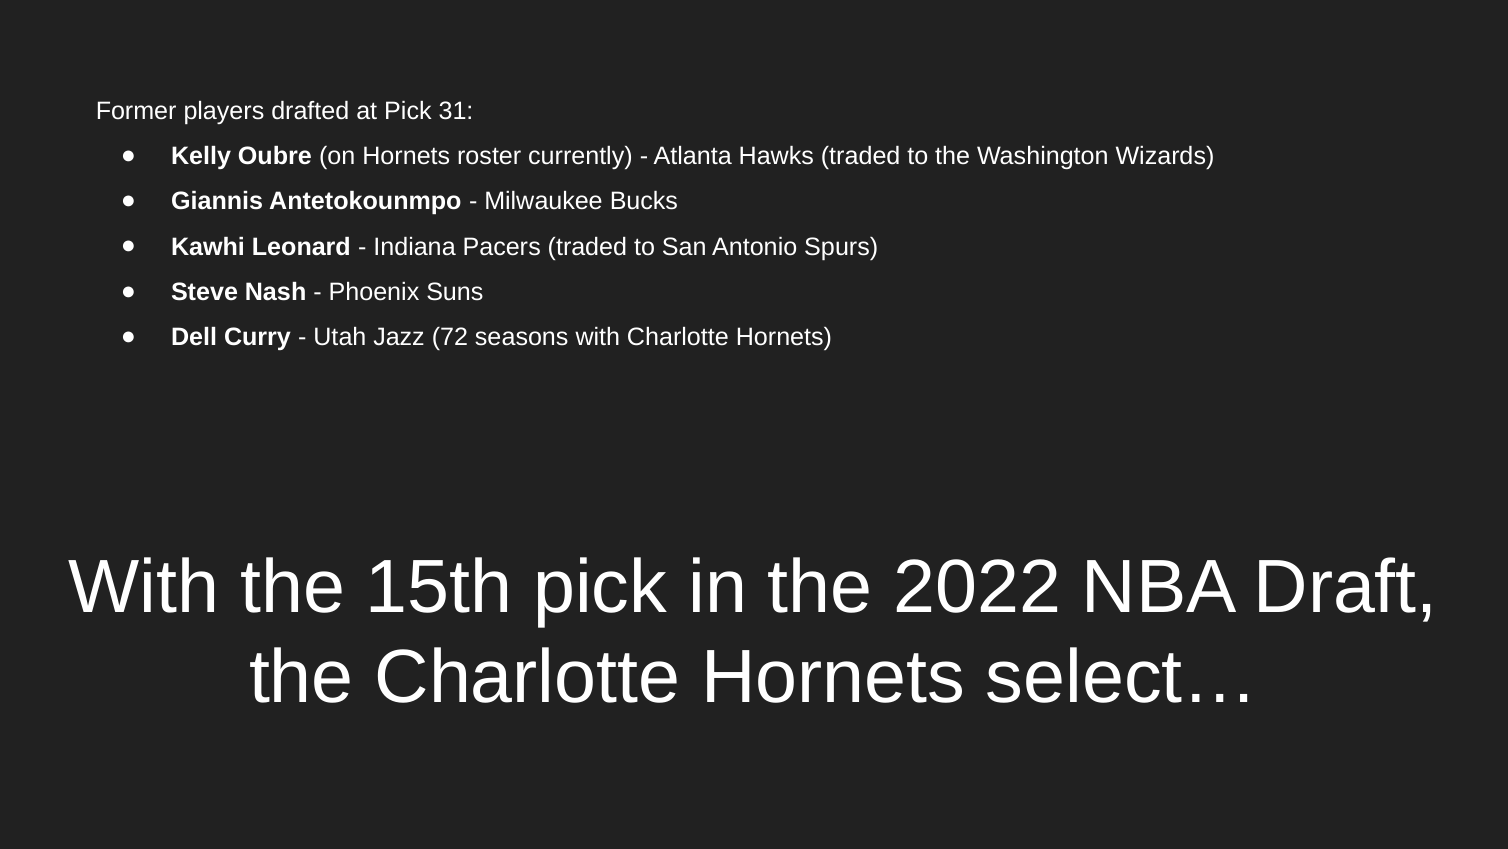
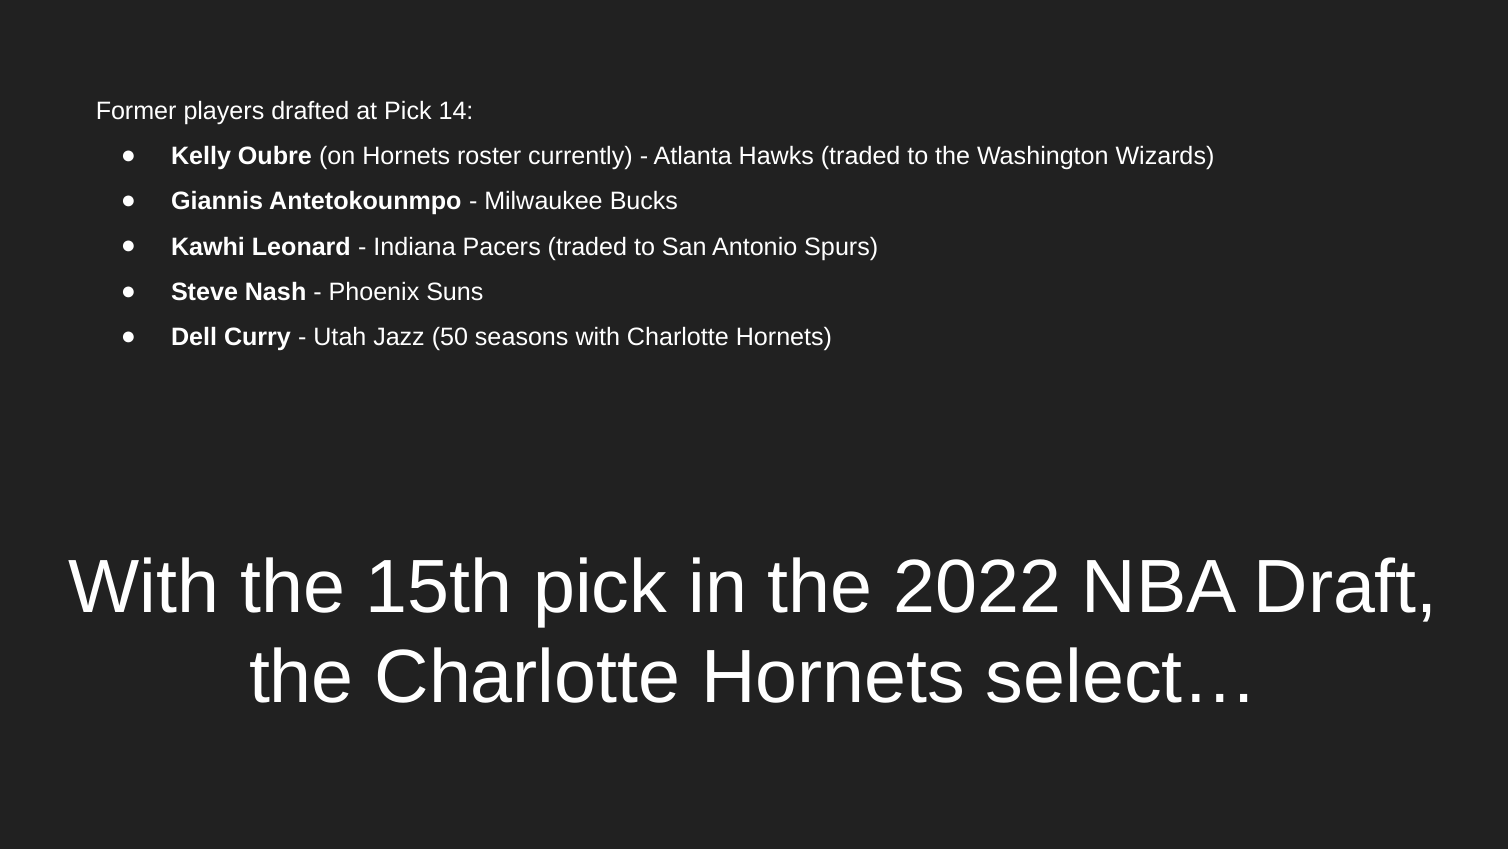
31: 31 -> 14 (456, 111)
72: 72 -> 50 (450, 337)
